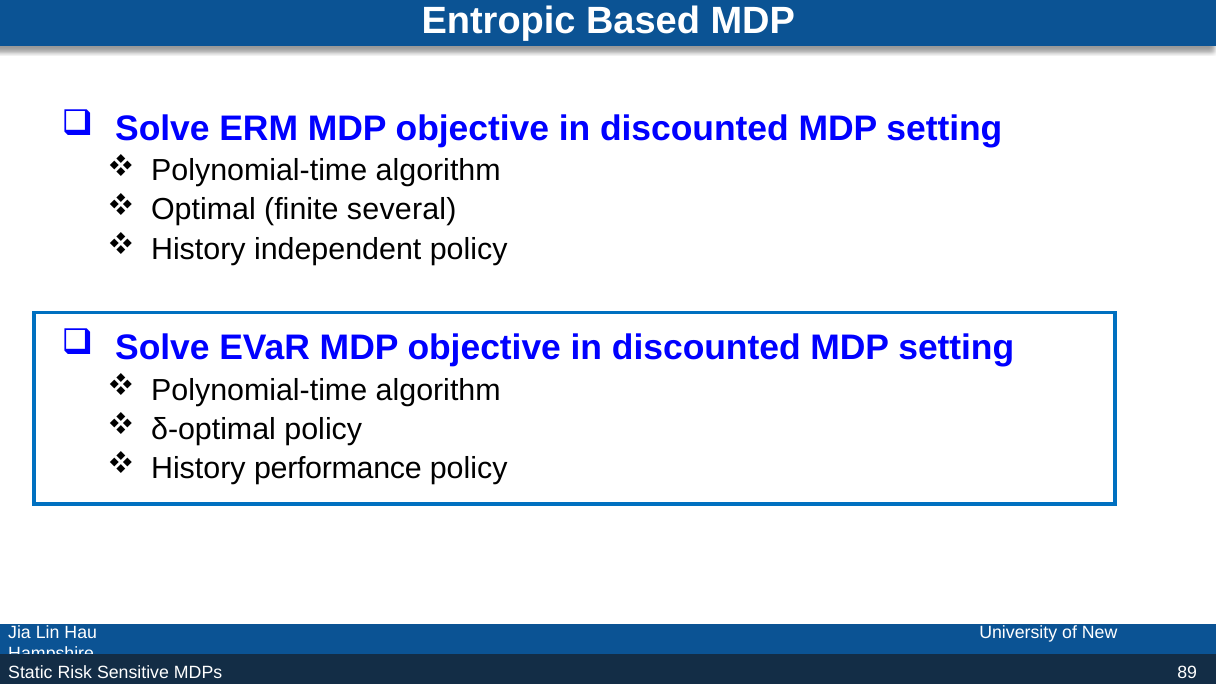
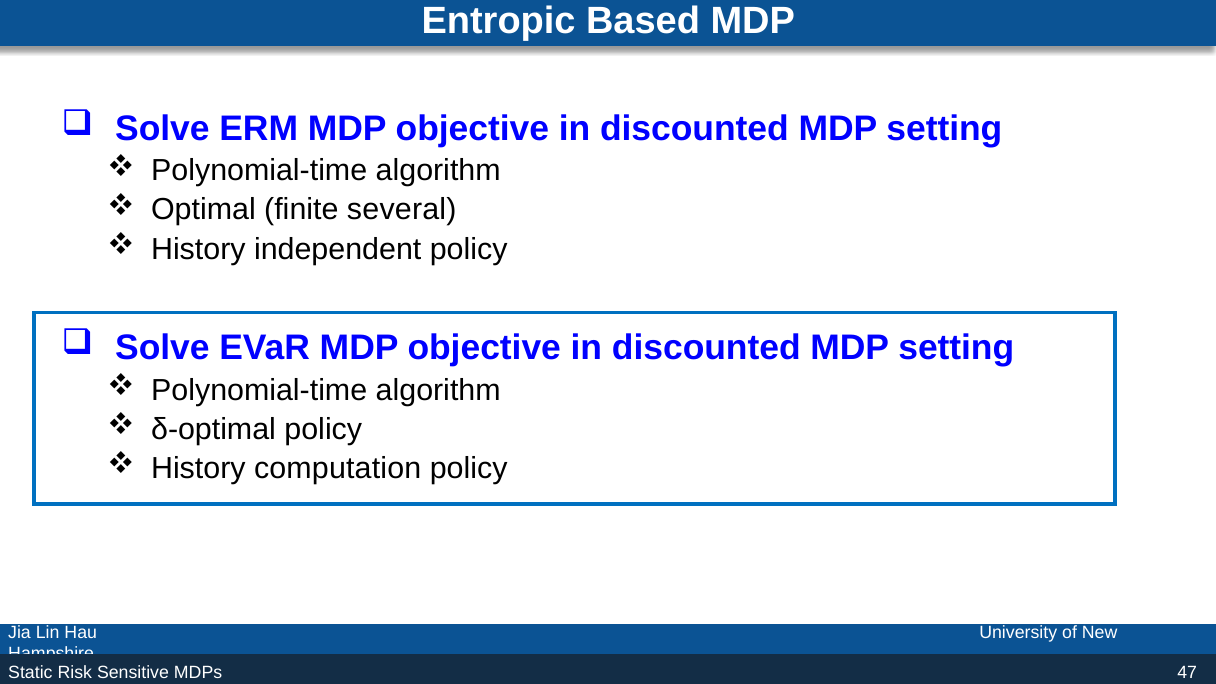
performance: performance -> computation (338, 468)
89: 89 -> 47 (1187, 673)
